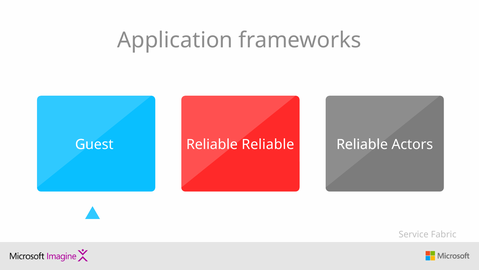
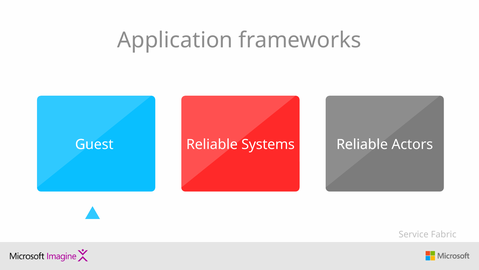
Reliable Reliable: Reliable -> Systems (268, 144)
